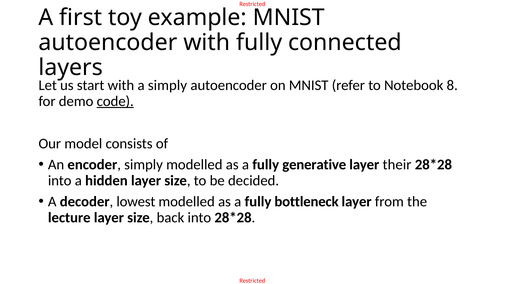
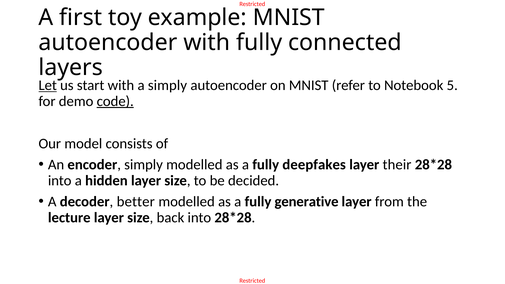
Let underline: none -> present (48, 85)
8: 8 -> 5 (452, 85)
generative: generative -> deepfakes (314, 165)
lowest: lowest -> better (136, 202)
bottleneck: bottleneck -> generative (307, 202)
